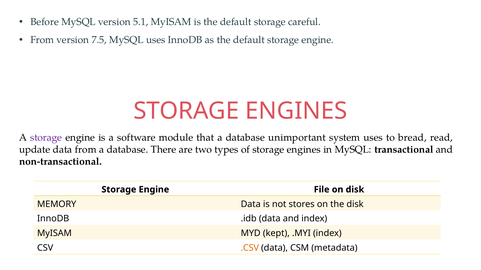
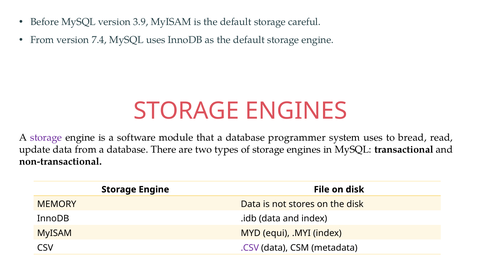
5.1: 5.1 -> 3.9 (141, 22)
7.5: 7.5 -> 7.4 (99, 40)
unimportant: unimportant -> programmer (297, 138)
kept: kept -> equi (276, 234)
.CSV colour: orange -> purple (250, 248)
